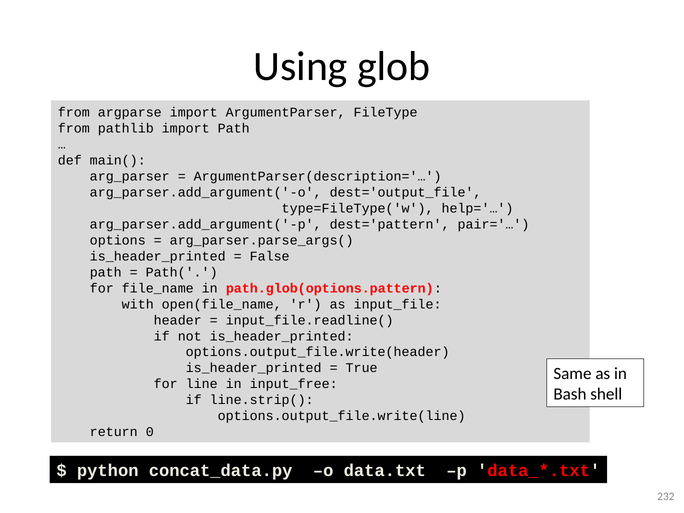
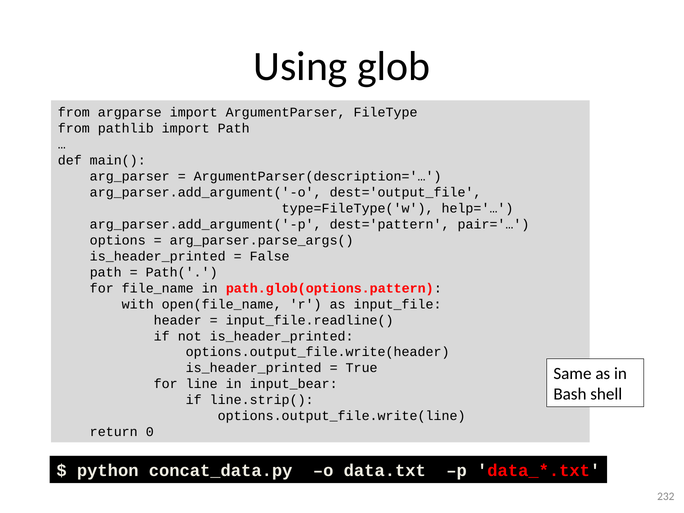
input_free: input_free -> input_bear (294, 384)
